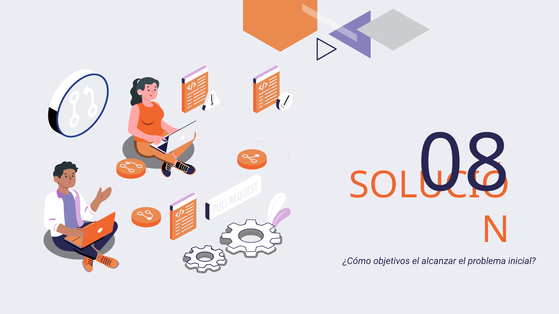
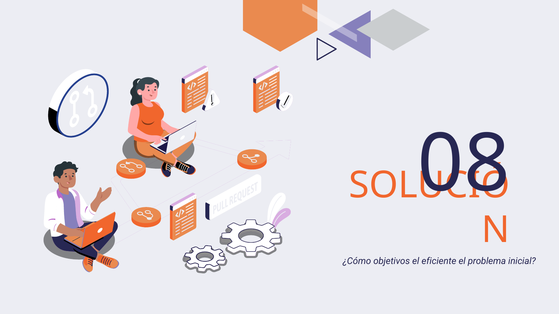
alcanzar: alcanzar -> eficiente (439, 261)
